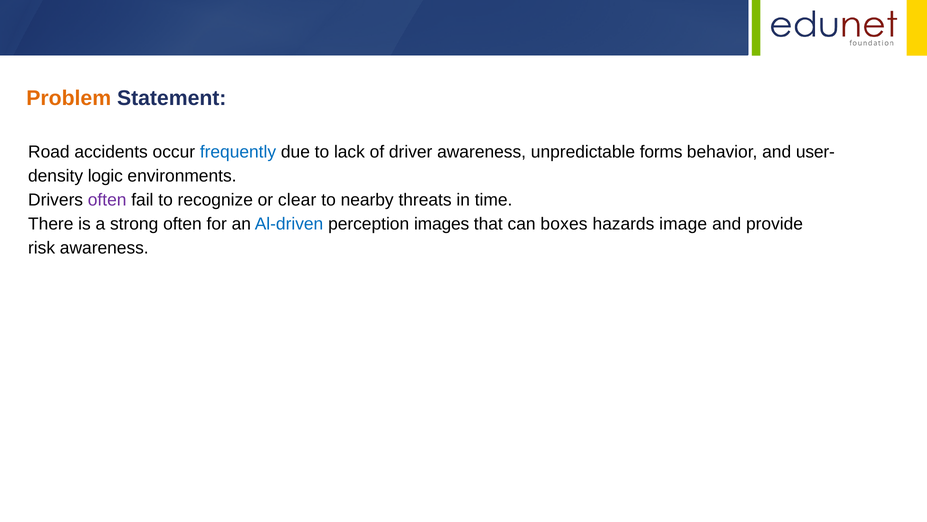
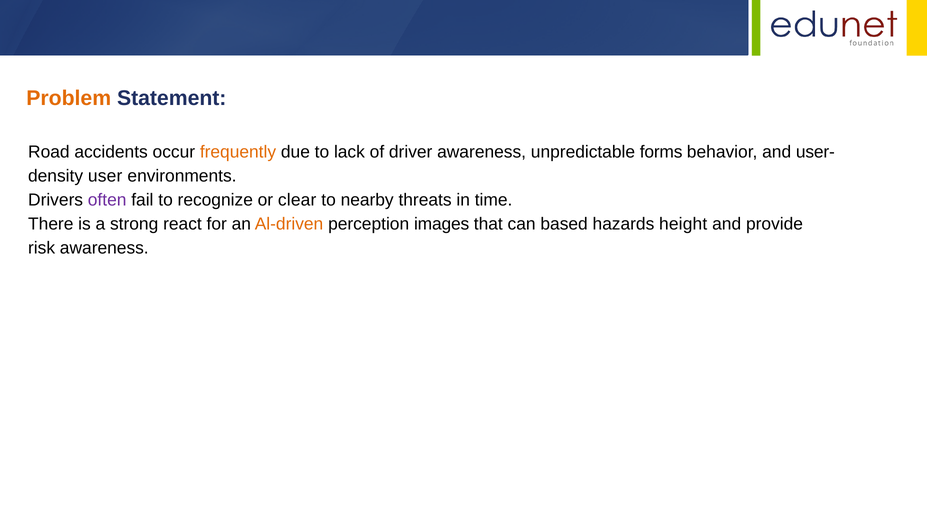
frequently colour: blue -> orange (238, 152)
logic: logic -> user (105, 176)
strong often: often -> react (182, 224)
Al-driven colour: blue -> orange (289, 224)
boxes: boxes -> based (564, 224)
image: image -> height (683, 224)
